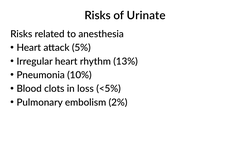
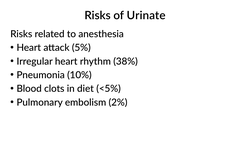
13%: 13% -> 38% (126, 62)
loss: loss -> diet (85, 89)
